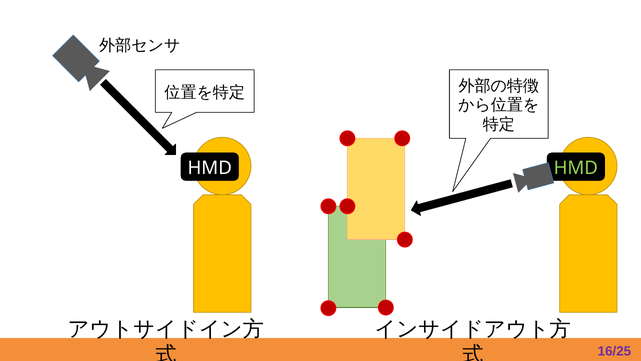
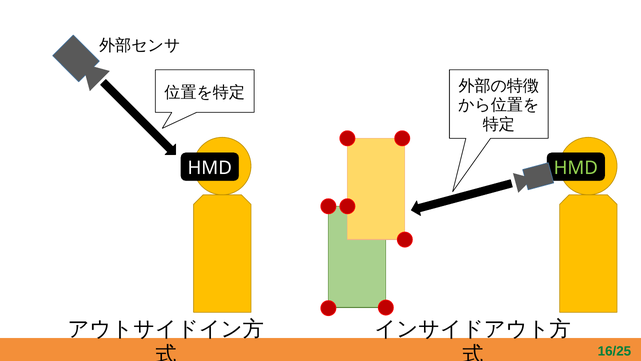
16/25 colour: purple -> green (614, 351)
